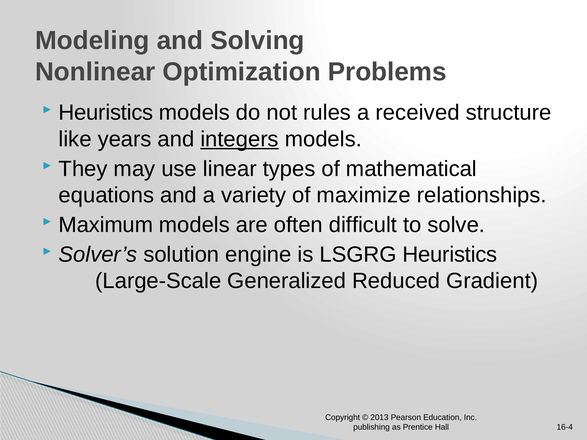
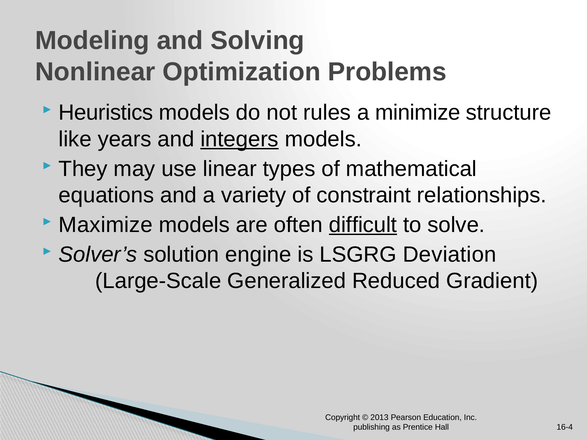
received: received -> minimize (418, 113)
maximize: maximize -> constraint (364, 195)
Maximum: Maximum -> Maximize (106, 225)
difficult underline: none -> present (363, 225)
LSGRG Heuristics: Heuristics -> Deviation (450, 255)
